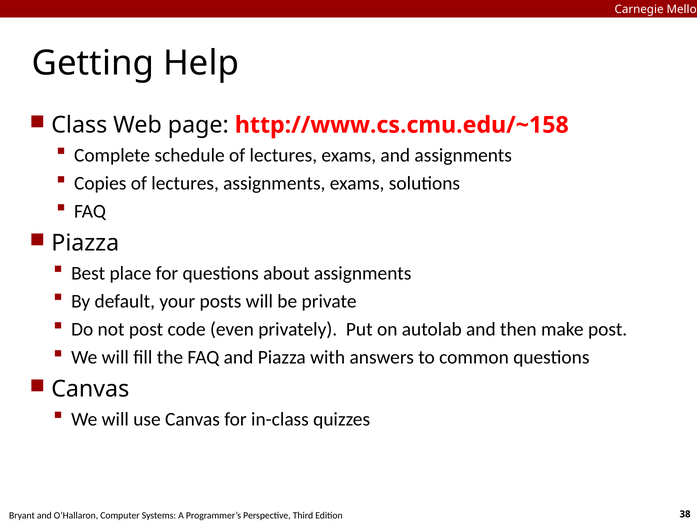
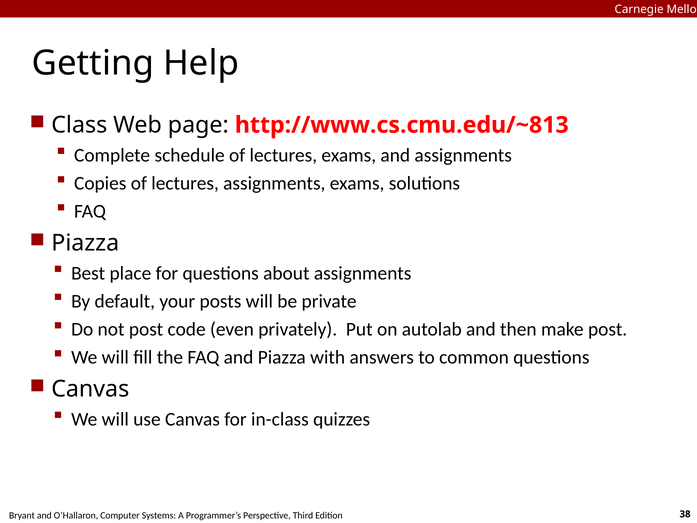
http://www.cs.cmu.edu/~158: http://www.cs.cmu.edu/~158 -> http://www.cs.cmu.edu/~813 (402, 125)
